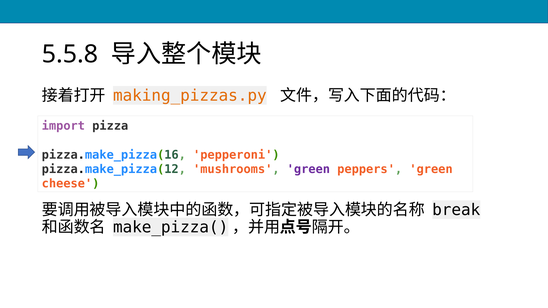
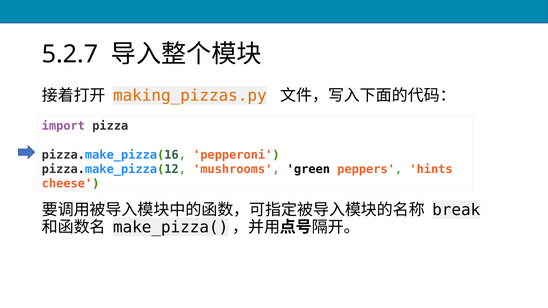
5.5.8: 5.5.8 -> 5.2.7 (70, 54)
green colour: purple -> black (308, 169)
peppers green: green -> hints (431, 169)
